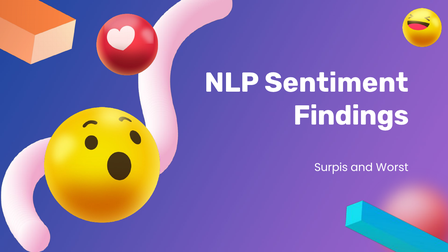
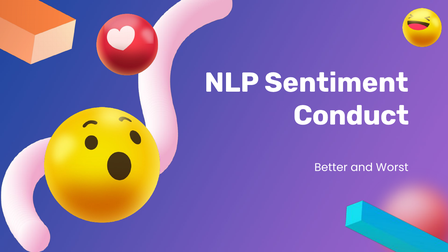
Findings: Findings -> Conduct (351, 115)
Surpis: Surpis -> Better (331, 168)
